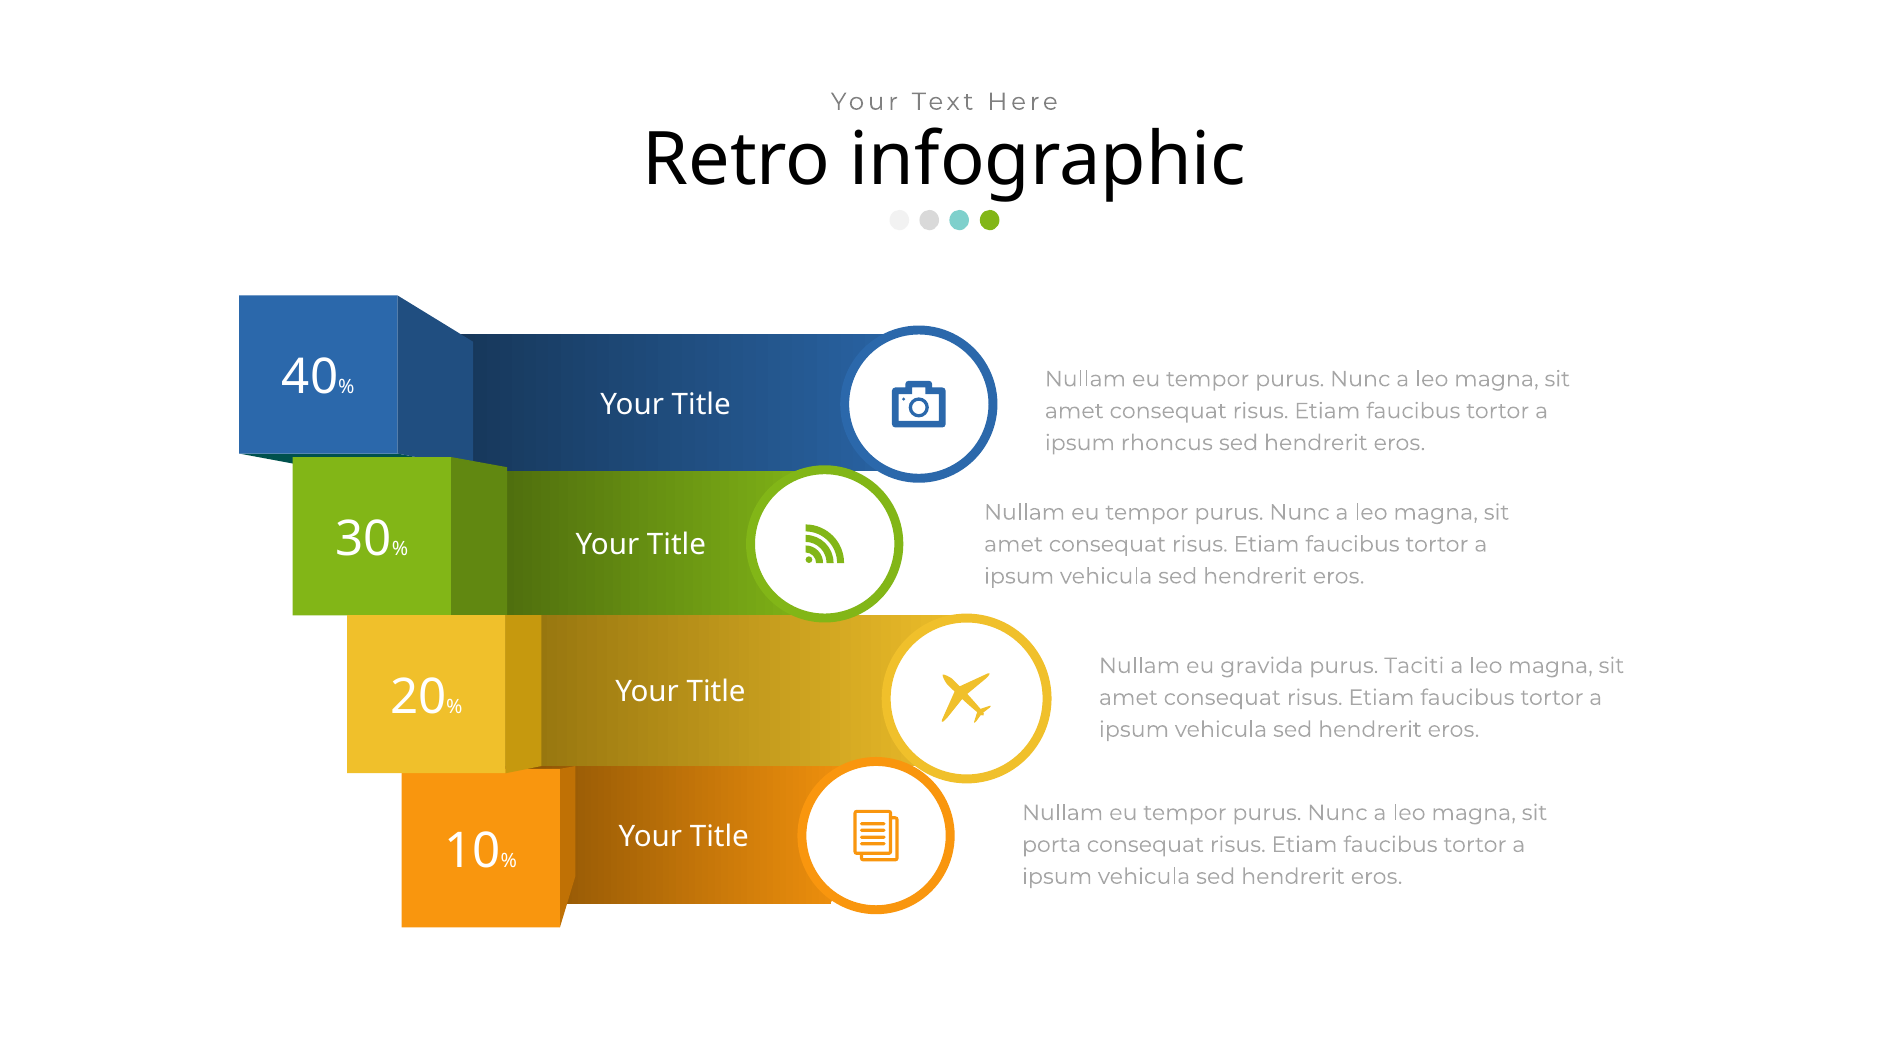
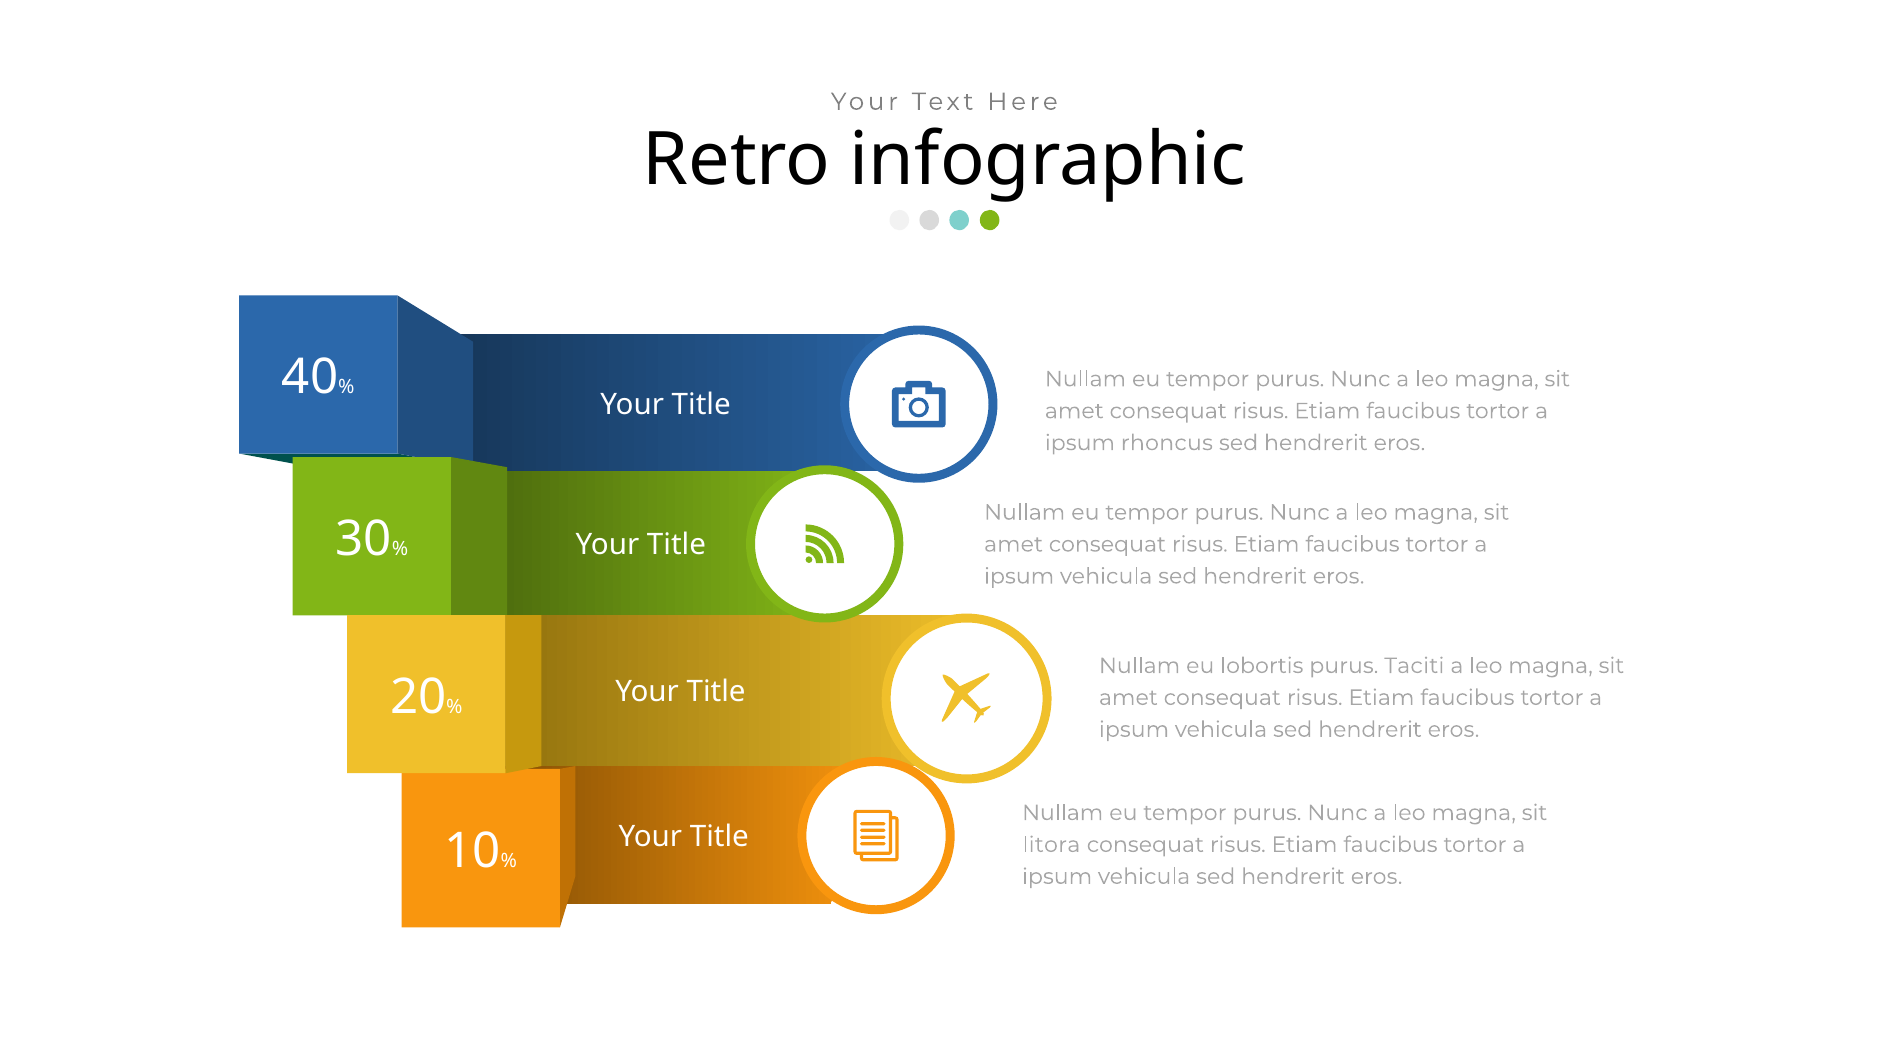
gravida: gravida -> lobortis (1262, 666)
porta: porta -> litora (1051, 845)
